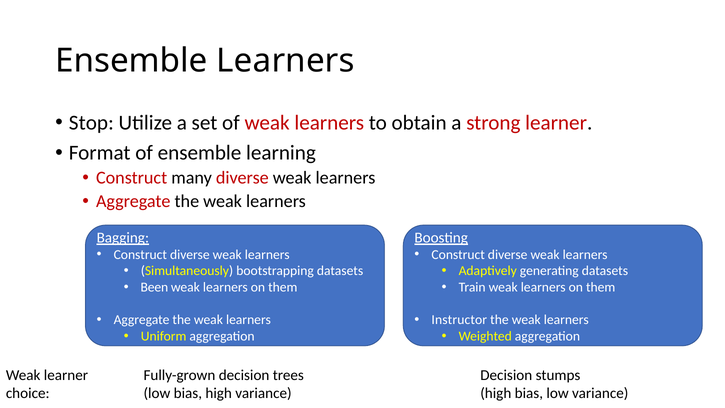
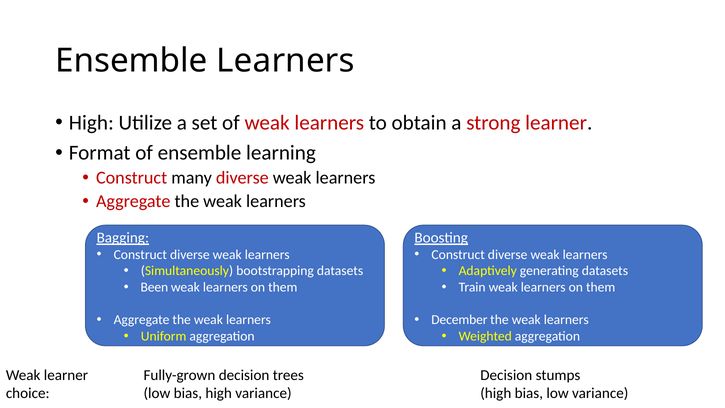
Stop: Stop -> High (91, 123)
Instructor: Instructor -> December (459, 320)
